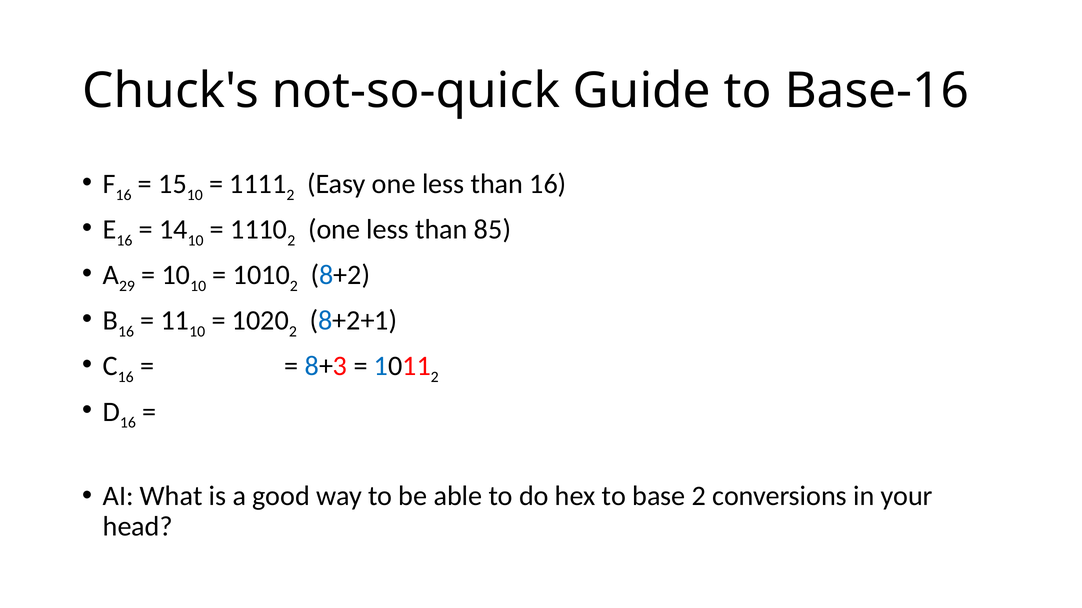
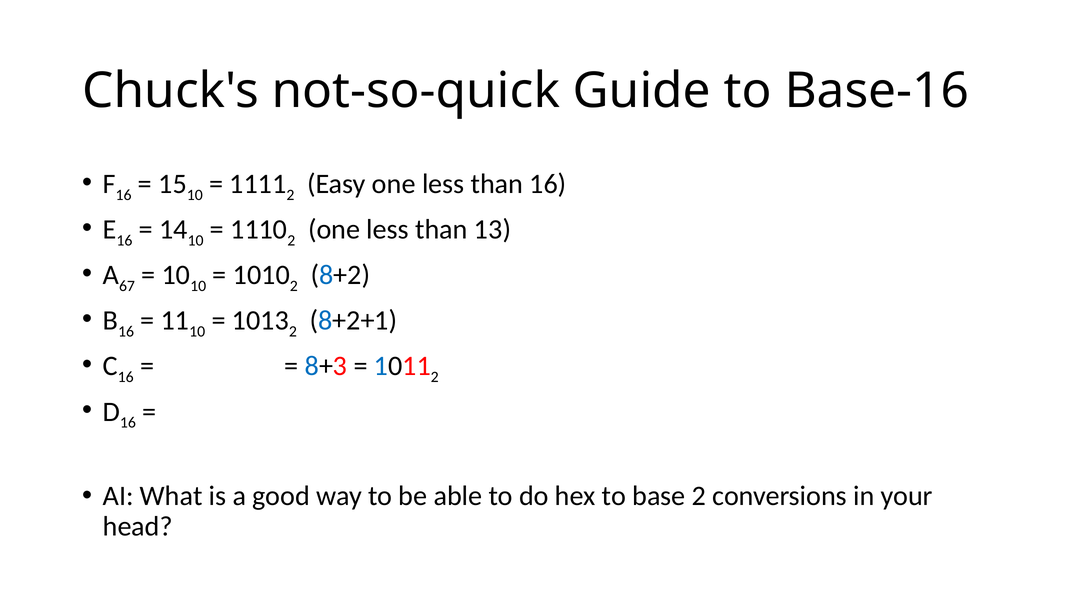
85: 85 -> 13 (493, 230)
29: 29 -> 67 (127, 286)
1020: 1020 -> 1013 (260, 321)
